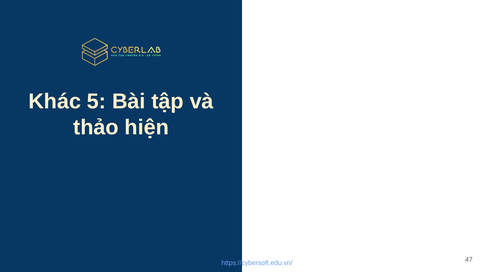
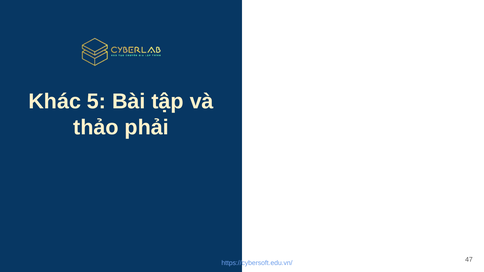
hiện: hiện -> phải (147, 127)
